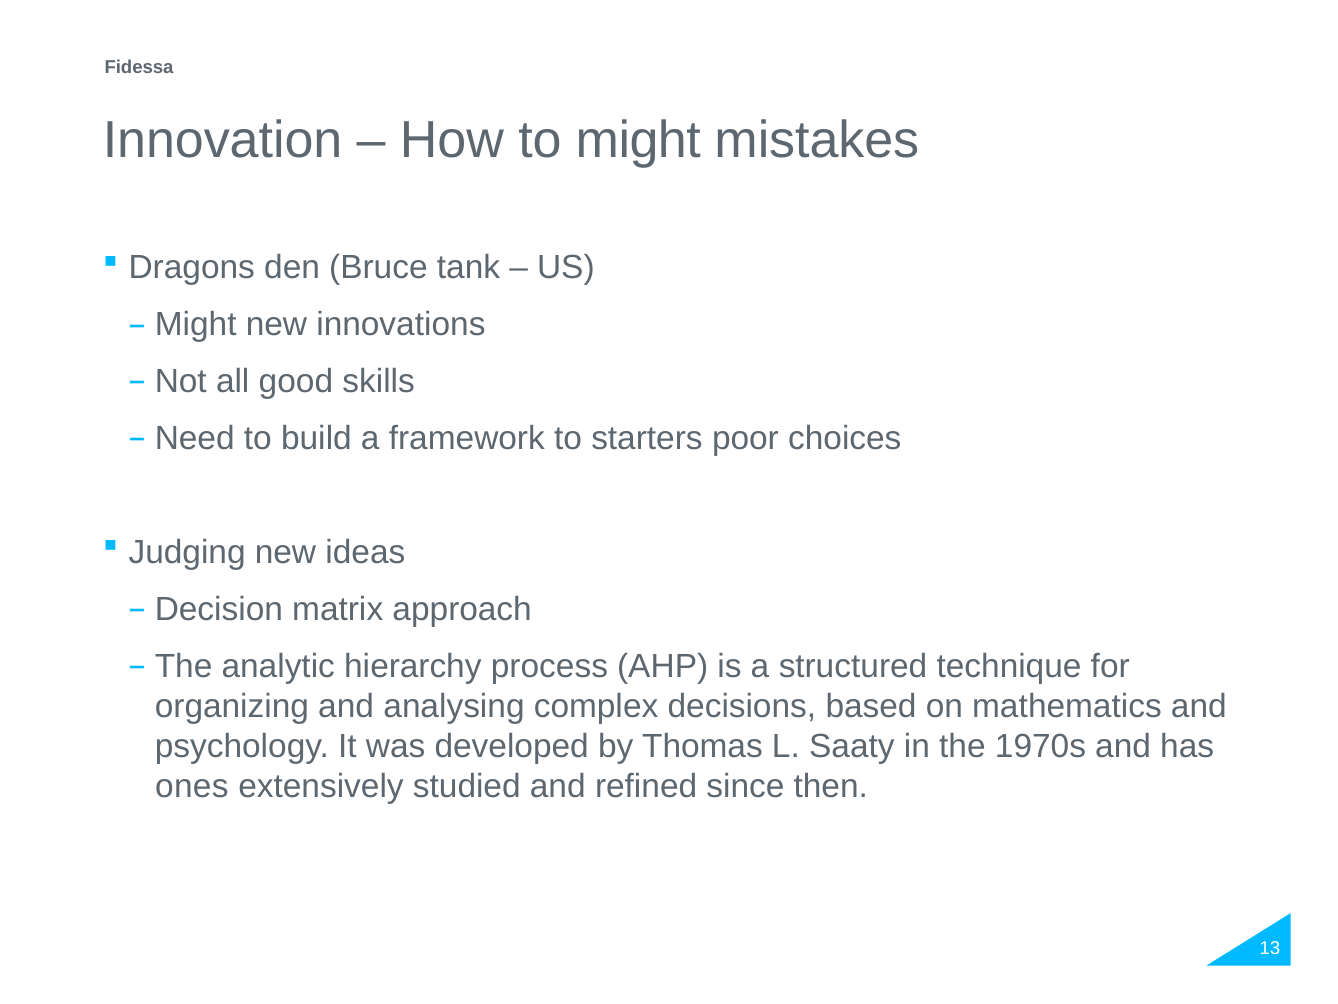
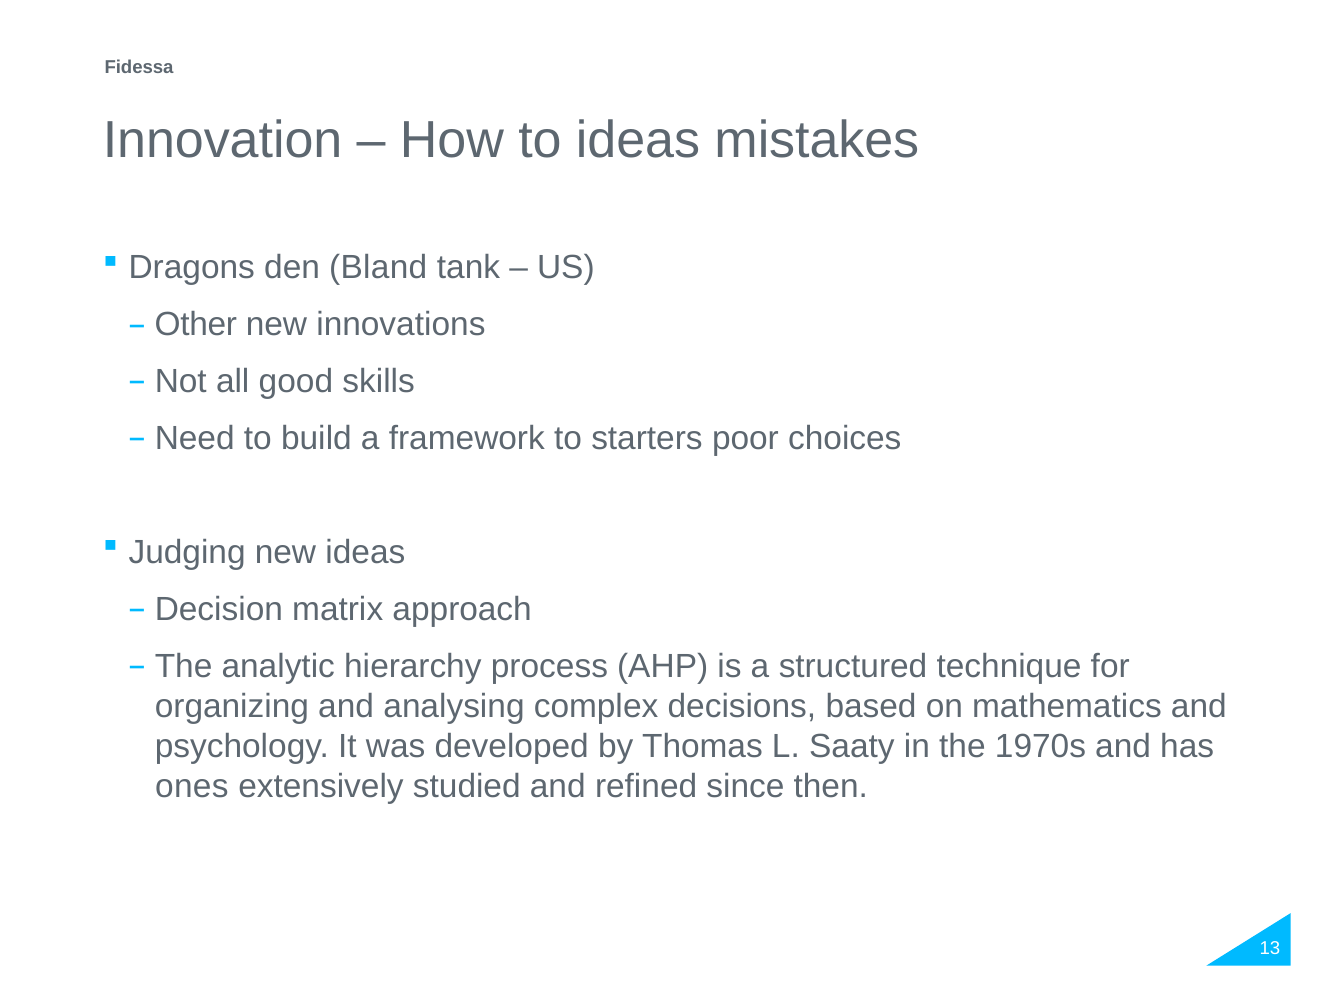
to might: might -> ideas (638, 140)
Bruce: Bruce -> Bland (378, 267)
Might: Might -> Other (196, 324)
